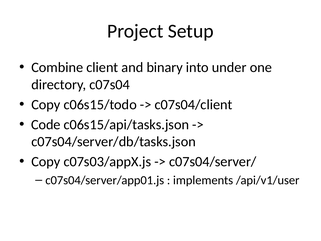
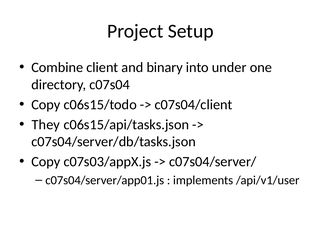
Code: Code -> They (46, 124)
